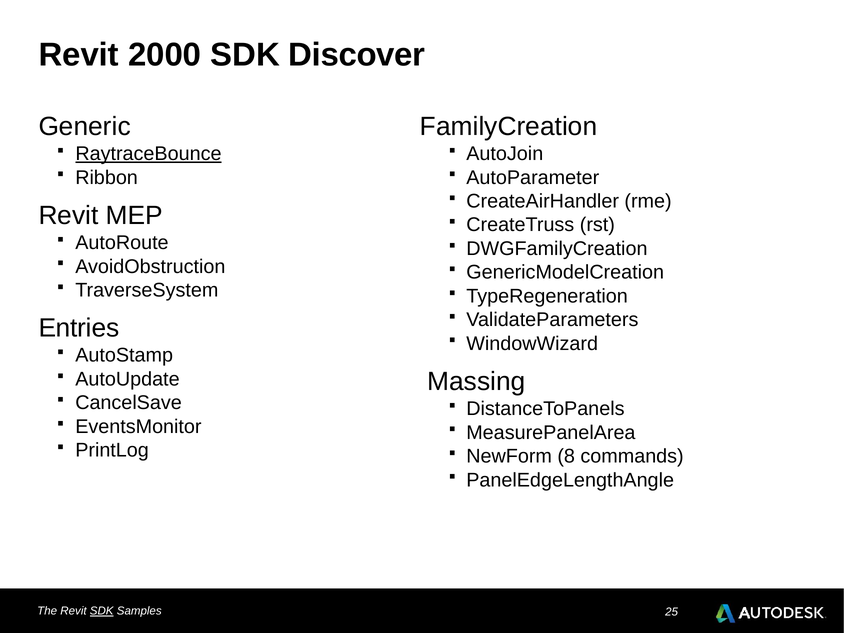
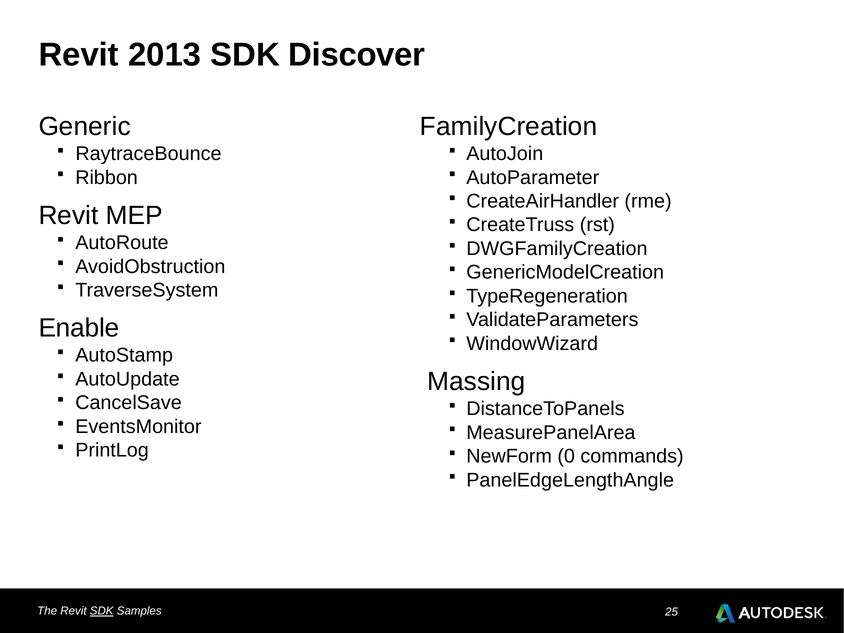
2000: 2000 -> 2013 (165, 55)
RaytraceBounce underline: present -> none (148, 154)
Entries: Entries -> Enable (79, 328)
8: 8 -> 0 (566, 456)
